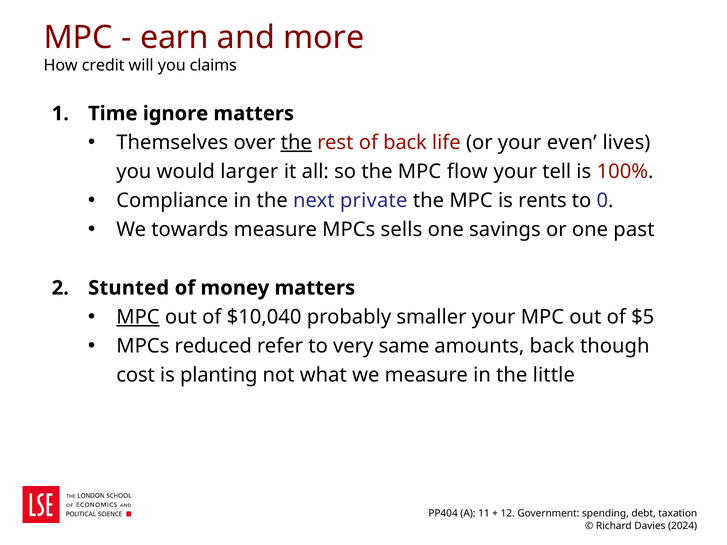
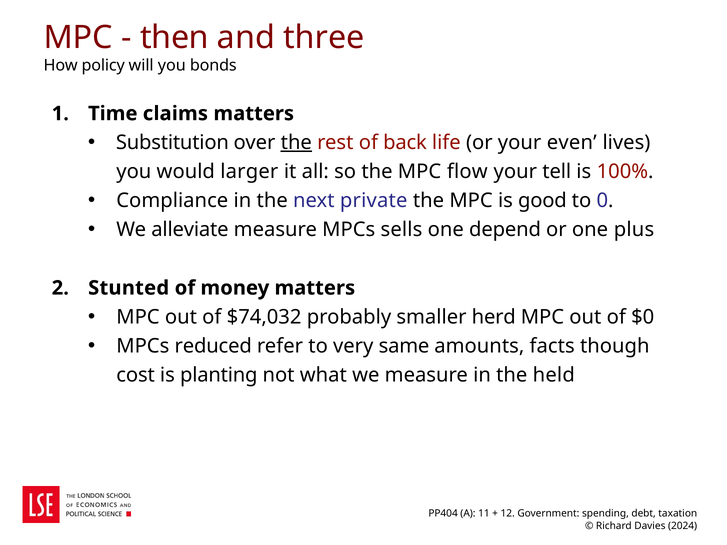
earn: earn -> then (175, 37)
more: more -> three (324, 37)
credit: credit -> policy (103, 65)
claims: claims -> bonds (213, 65)
ignore: ignore -> claims (175, 114)
Themselves: Themselves -> Substitution (172, 143)
rents: rents -> good (542, 201)
towards: towards -> alleviate (190, 230)
savings: savings -> depend (505, 230)
past: past -> plus (634, 230)
MPC underline: present -> none (138, 317)
$10,040: $10,040 -> $74,032 (264, 317)
smaller your: your -> herd (494, 317)
$5: $5 -> $0 (643, 317)
amounts back: back -> facts (552, 346)
little: little -> held (554, 375)
